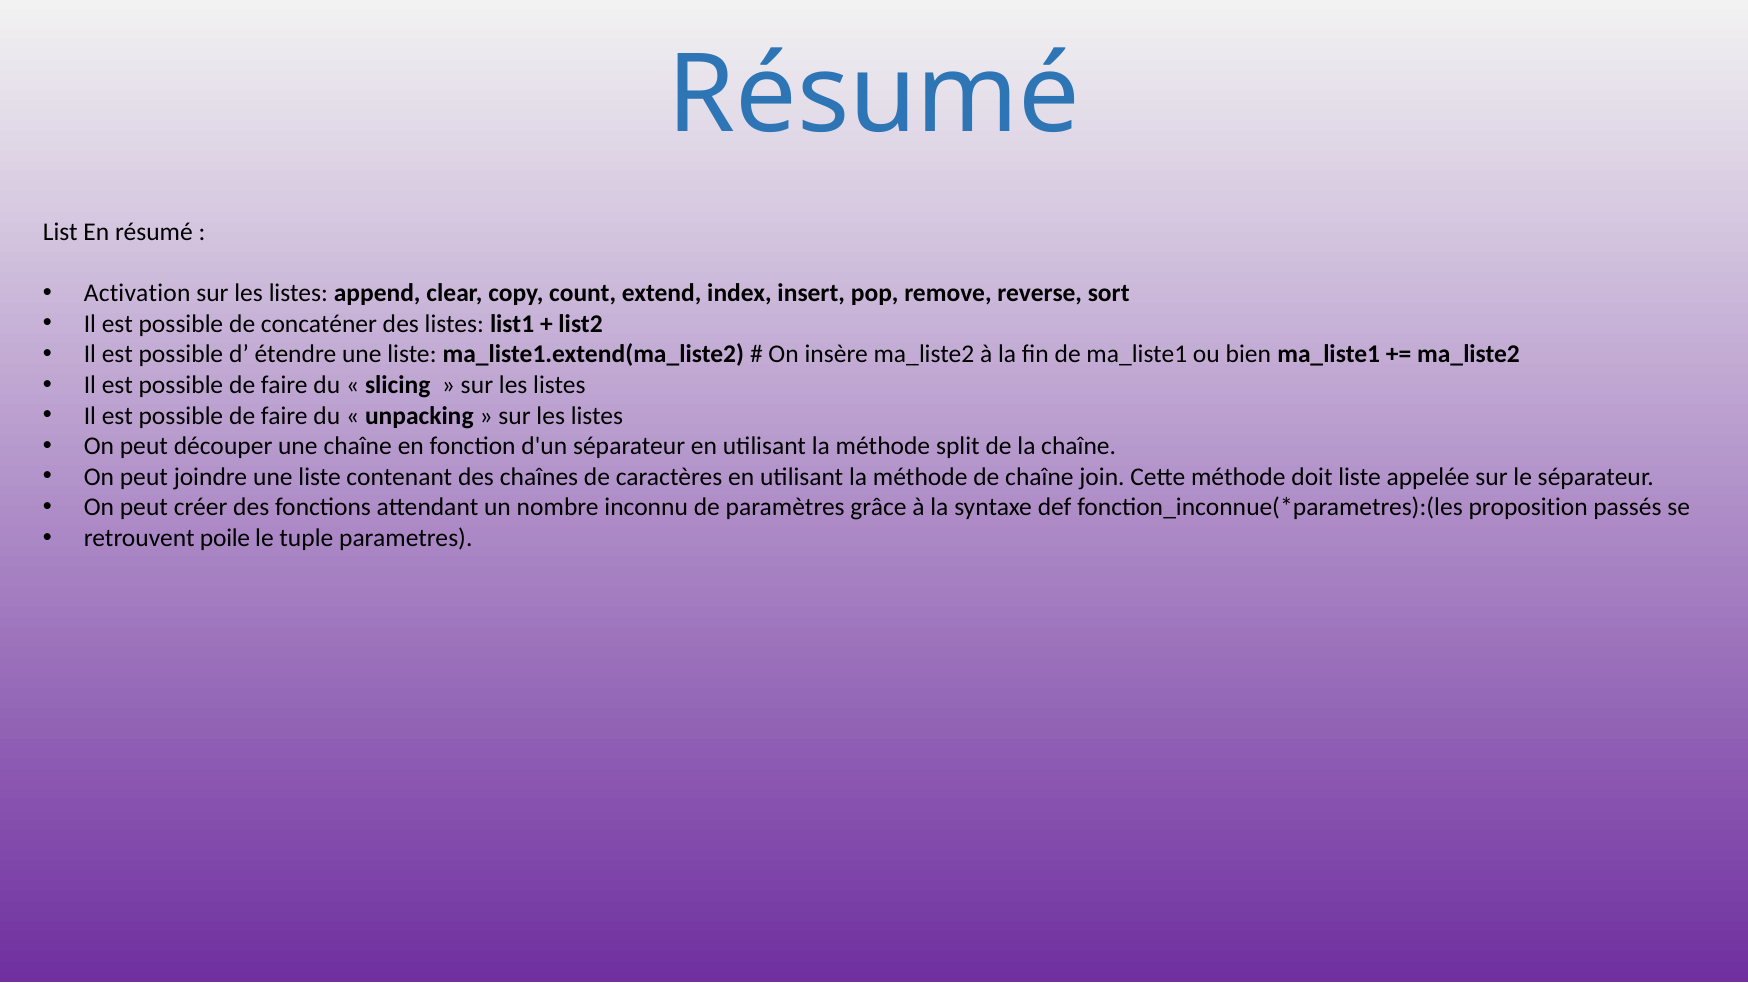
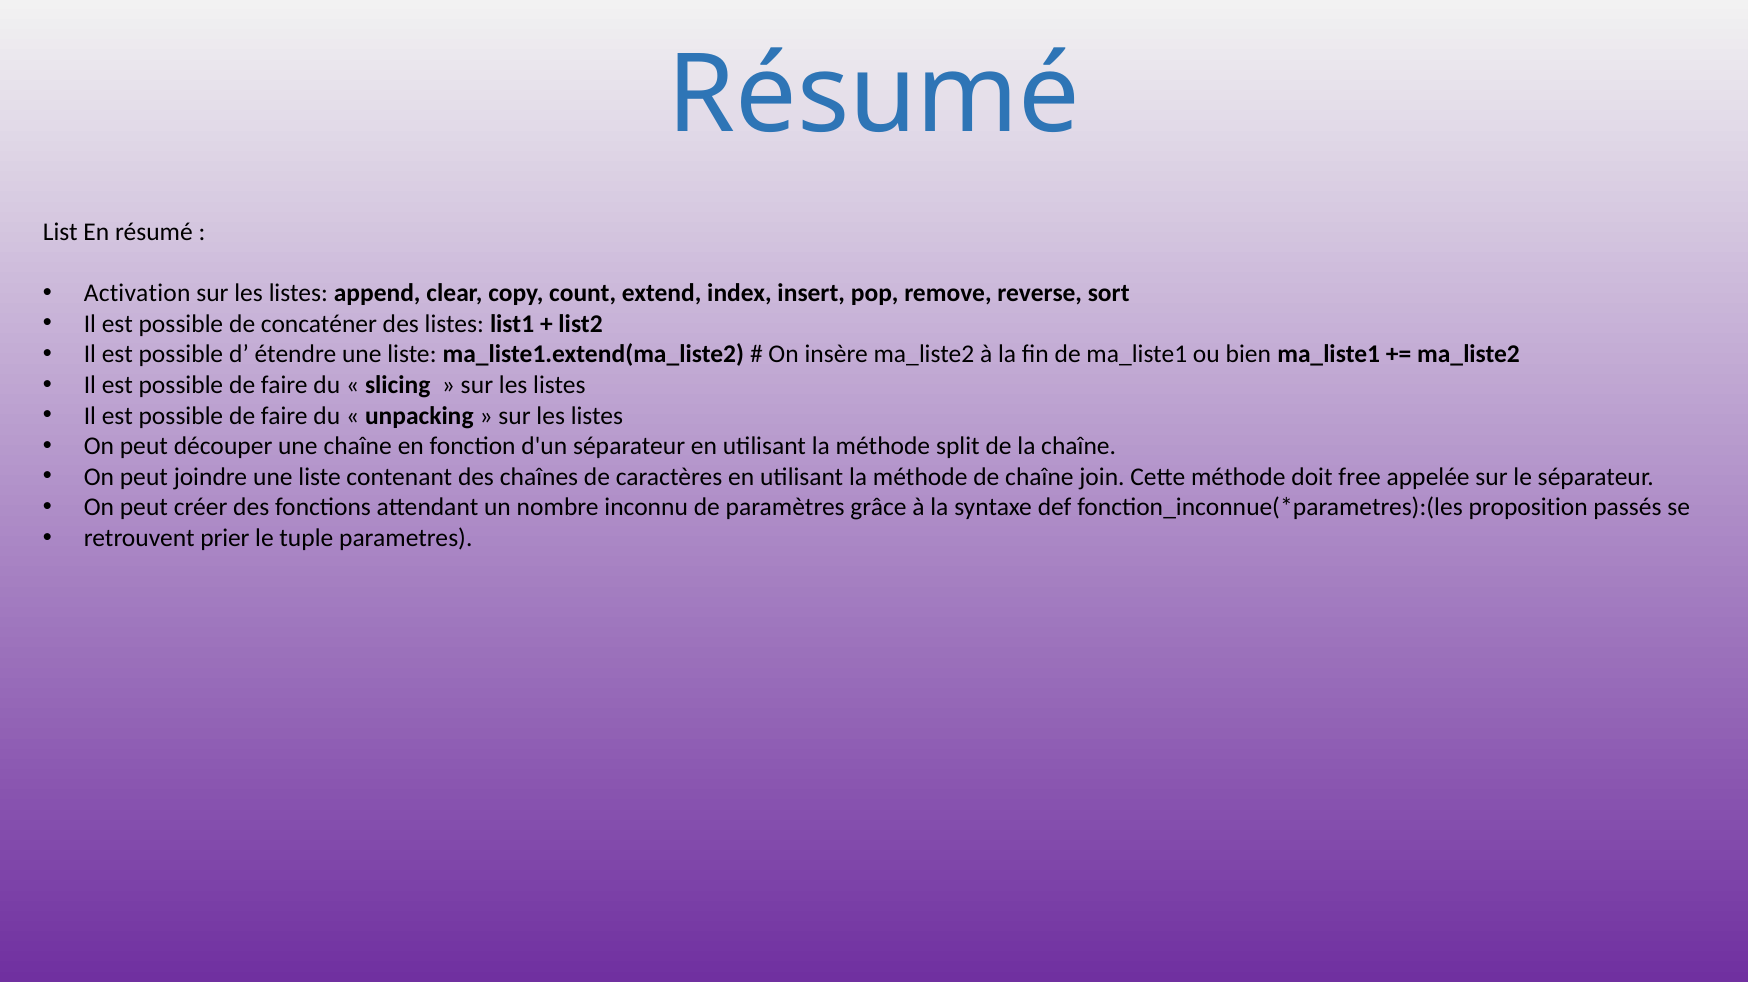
doit liste: liste -> free (1360, 477)
poile: poile -> prier (225, 538)
